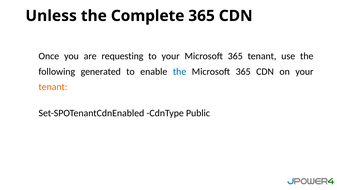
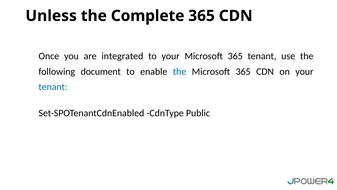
requesting: requesting -> integrated (122, 56)
generated: generated -> document (101, 71)
tenant colour: orange -> blue (53, 87)
